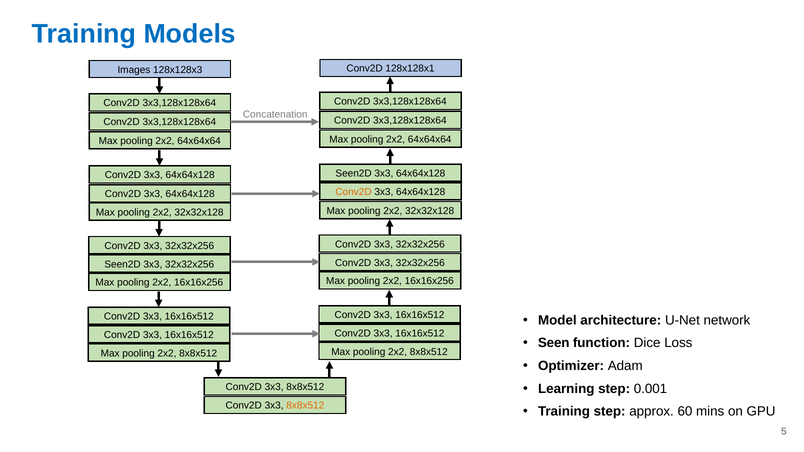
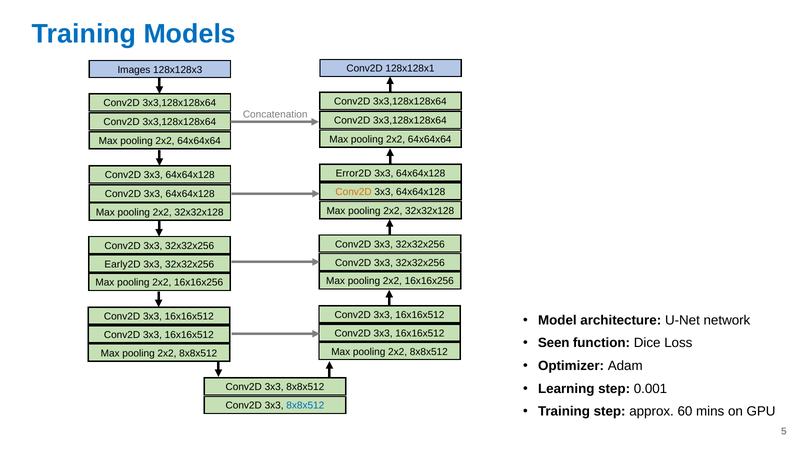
Seen2D: Seen2D -> Error2D (354, 174)
Seen2D: Seen2D -> Early2D (122, 264)
8x8x512 colour: orange -> blue (305, 406)
